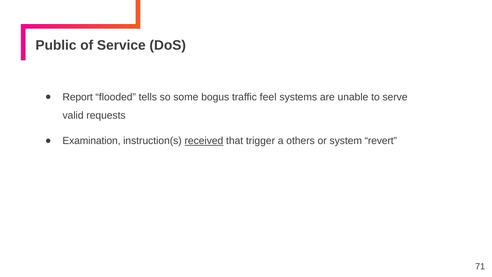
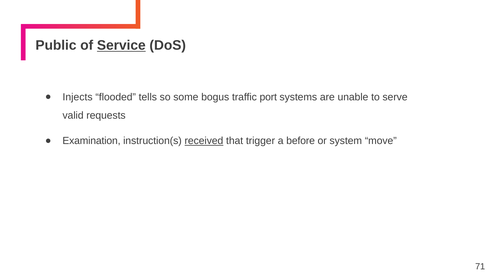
Service underline: none -> present (121, 45)
Report: Report -> Injects (78, 97)
feel: feel -> port (268, 97)
others: others -> before (301, 141)
revert: revert -> move (381, 141)
